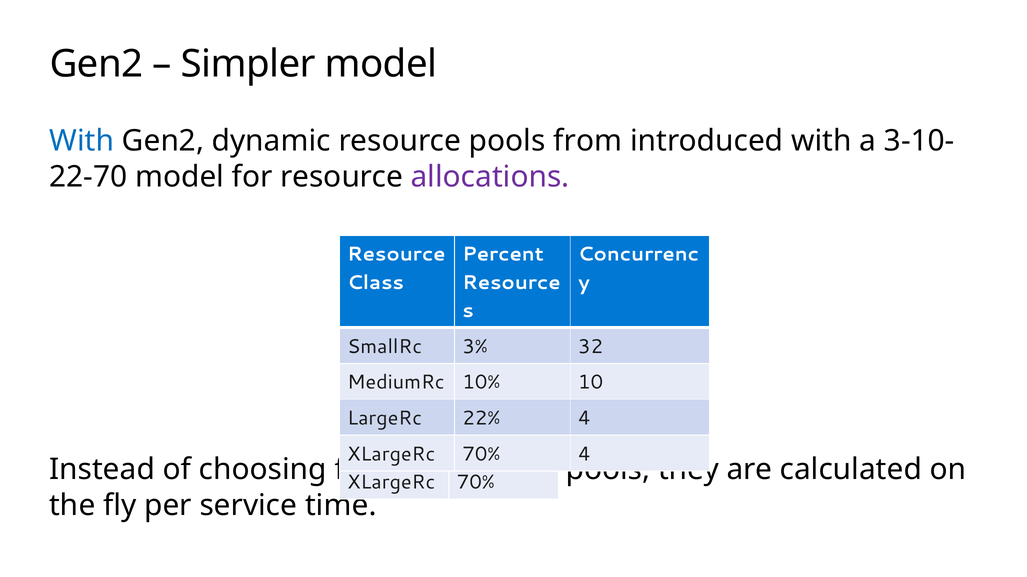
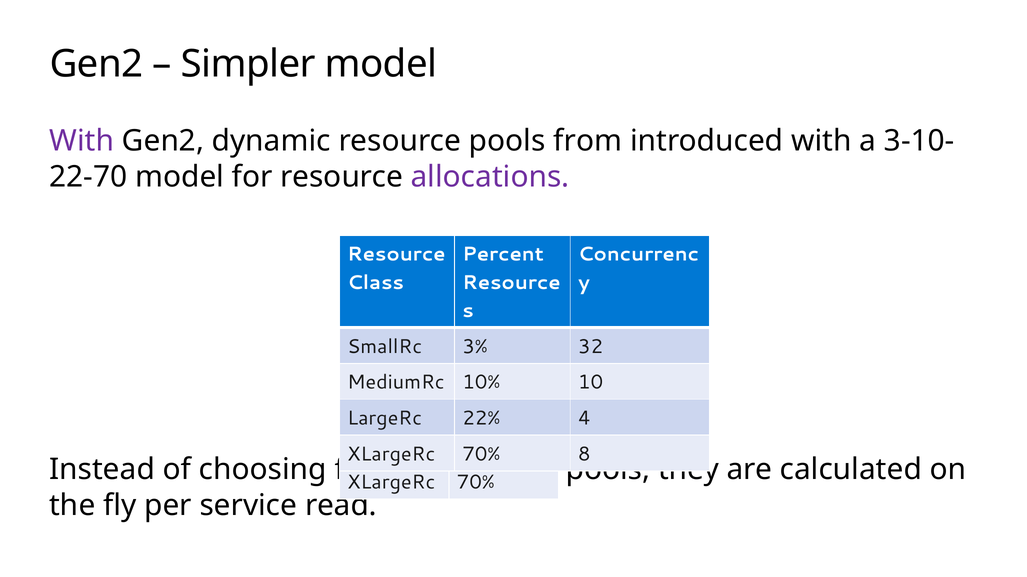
With colour: blue -> purple (82, 141)
4: 4 -> 8 (584, 455)
time: time -> read (341, 506)
